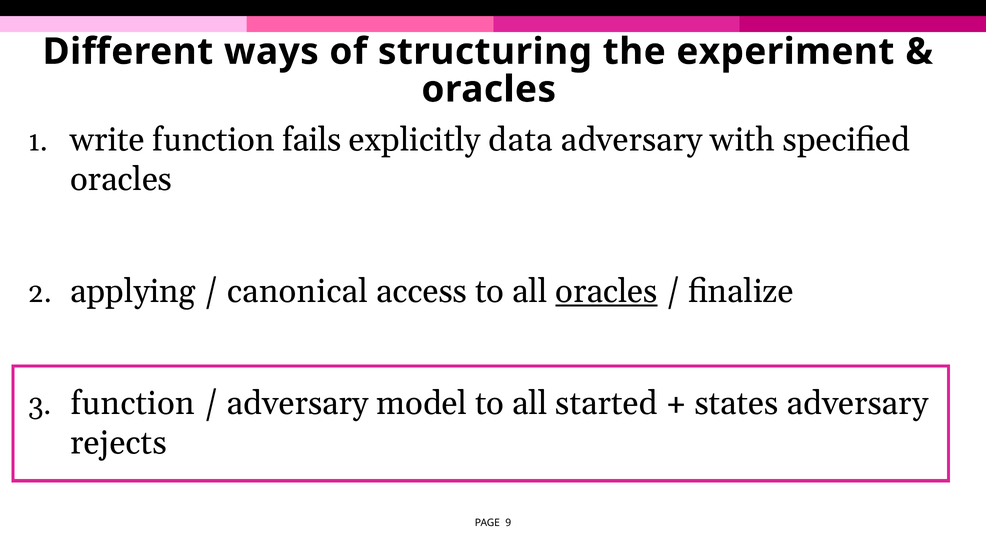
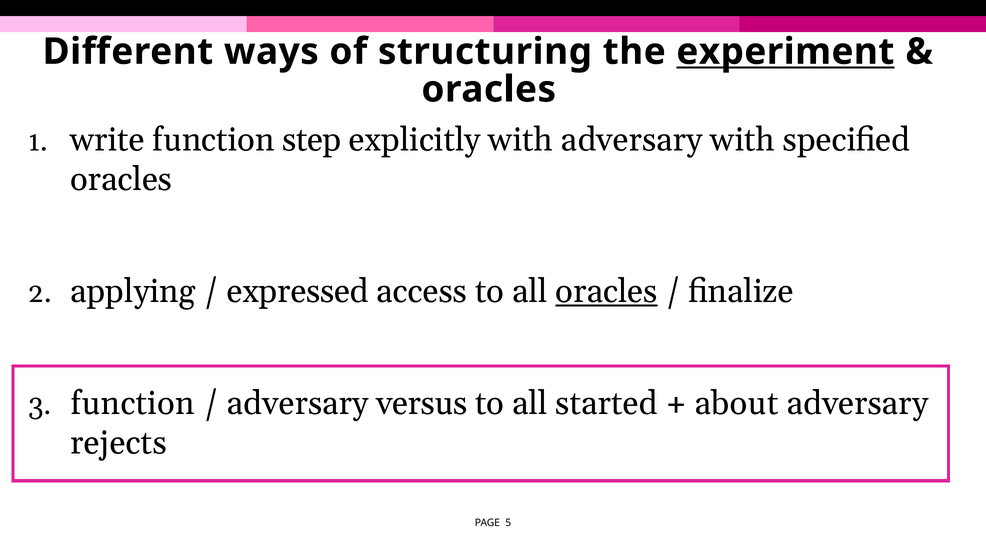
experiment underline: none -> present (785, 52)
fails: fails -> step (312, 140)
explicitly data: data -> with (521, 140)
canonical: canonical -> expressed (298, 291)
model: model -> versus (422, 403)
states: states -> about (736, 403)
9: 9 -> 5 (508, 522)
